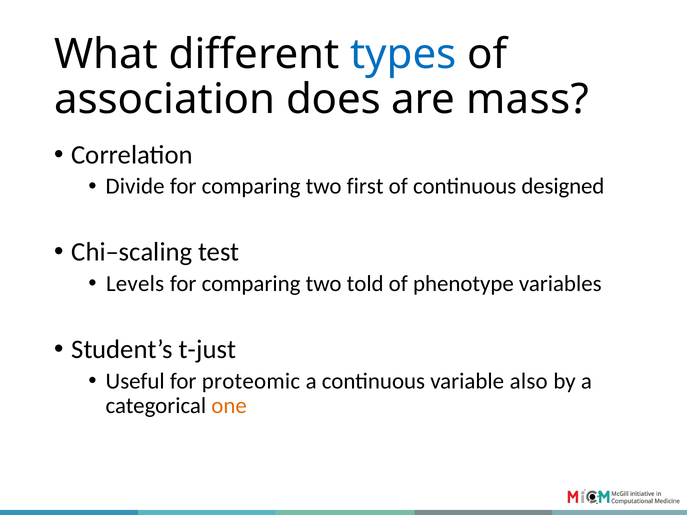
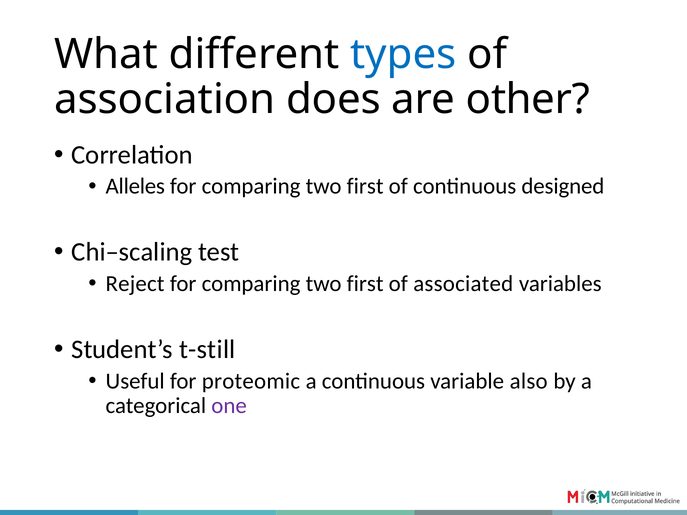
mass: mass -> other (528, 100)
Divide: Divide -> Alleles (135, 186)
Levels: Levels -> Reject (135, 284)
told: told -> first (365, 284)
phenotype: phenotype -> associated (463, 284)
t-just: t-just -> t-still (207, 350)
one colour: orange -> purple (229, 406)
